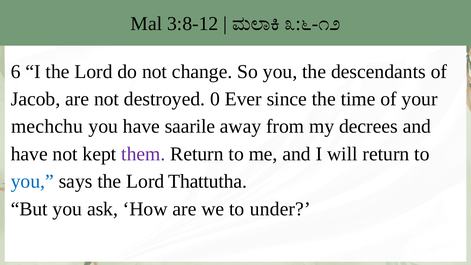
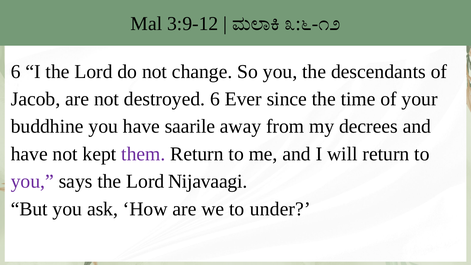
3:8-12: 3:8-12 -> 3:9-12 (193, 24)
destroyed 0: 0 -> 6 (215, 99)
mechchu: mechchu -> buddhine (47, 126)
you colour: blue -> purple (32, 181)
Thattutha: Thattutha -> Nijavaagi (208, 181)
